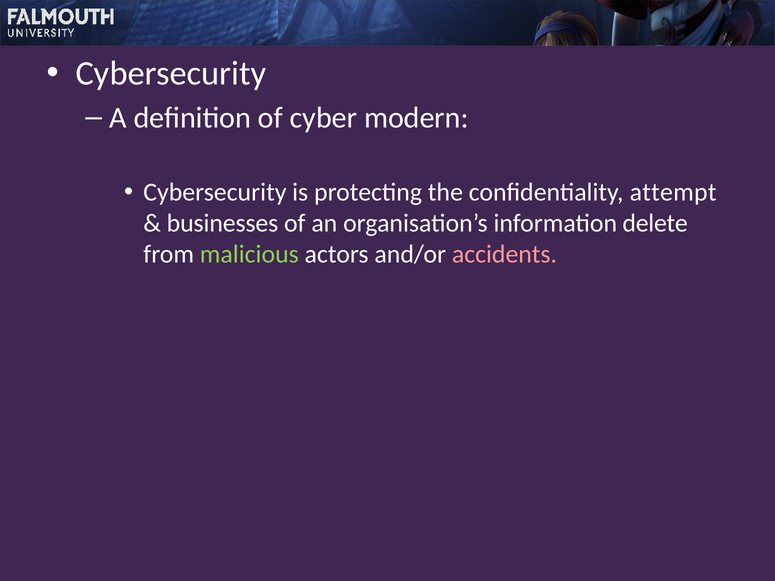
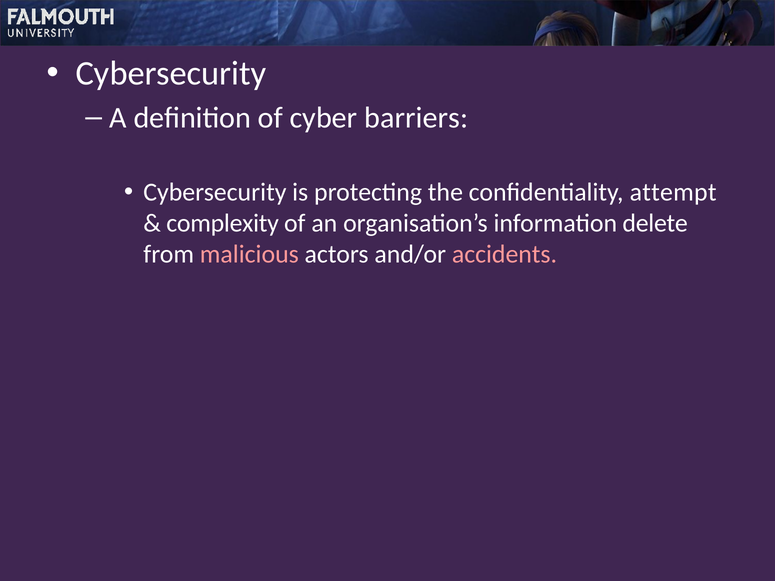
modern: modern -> barriers (416, 118)
businesses: businesses -> complexity (223, 224)
malicious colour: light green -> pink (249, 255)
